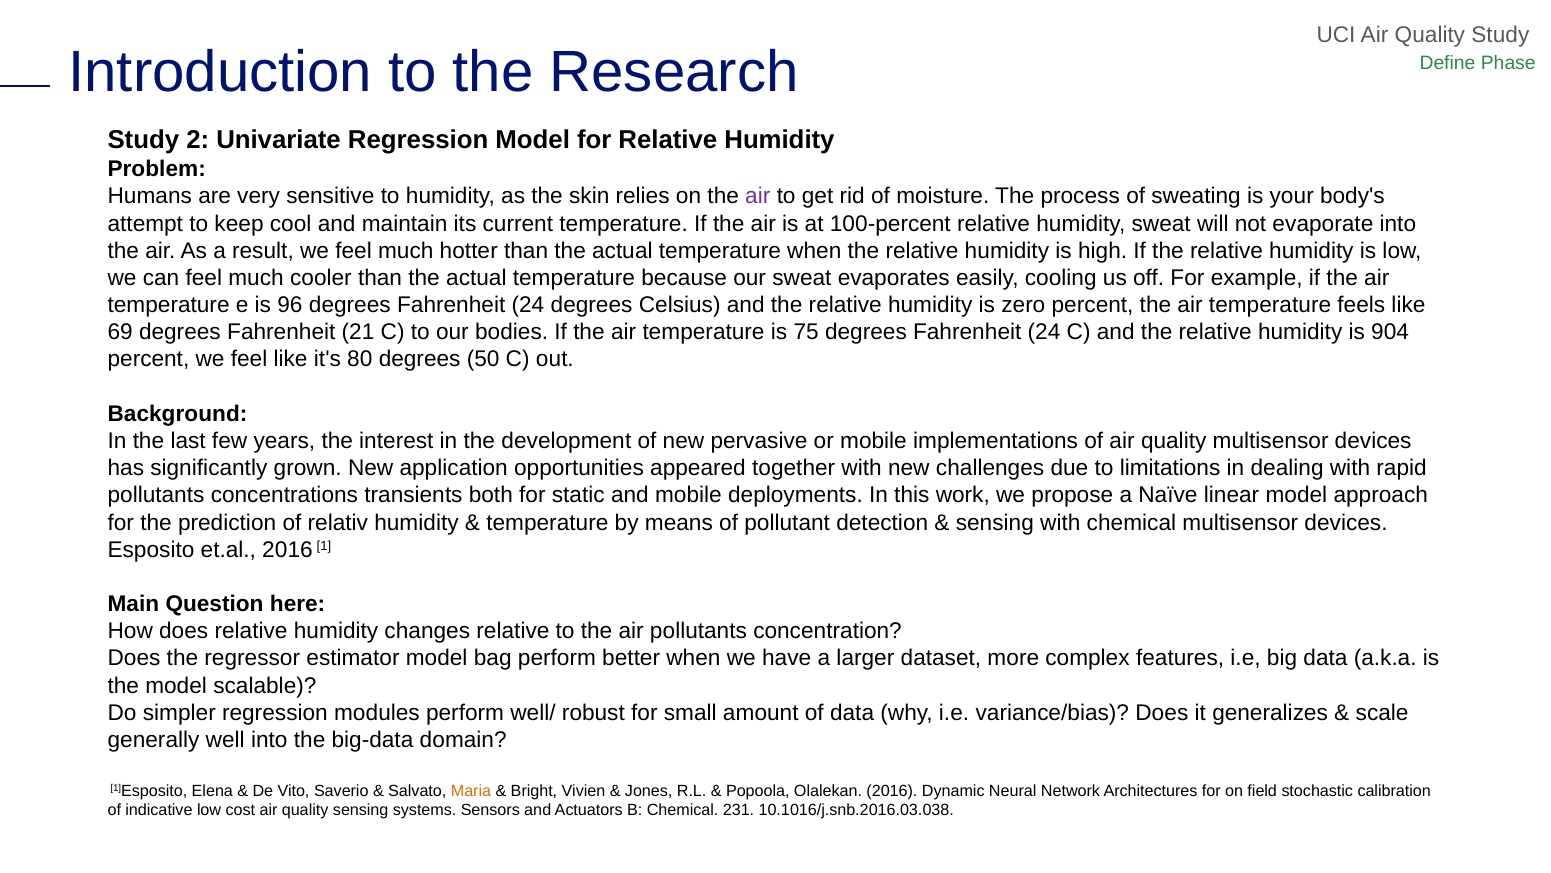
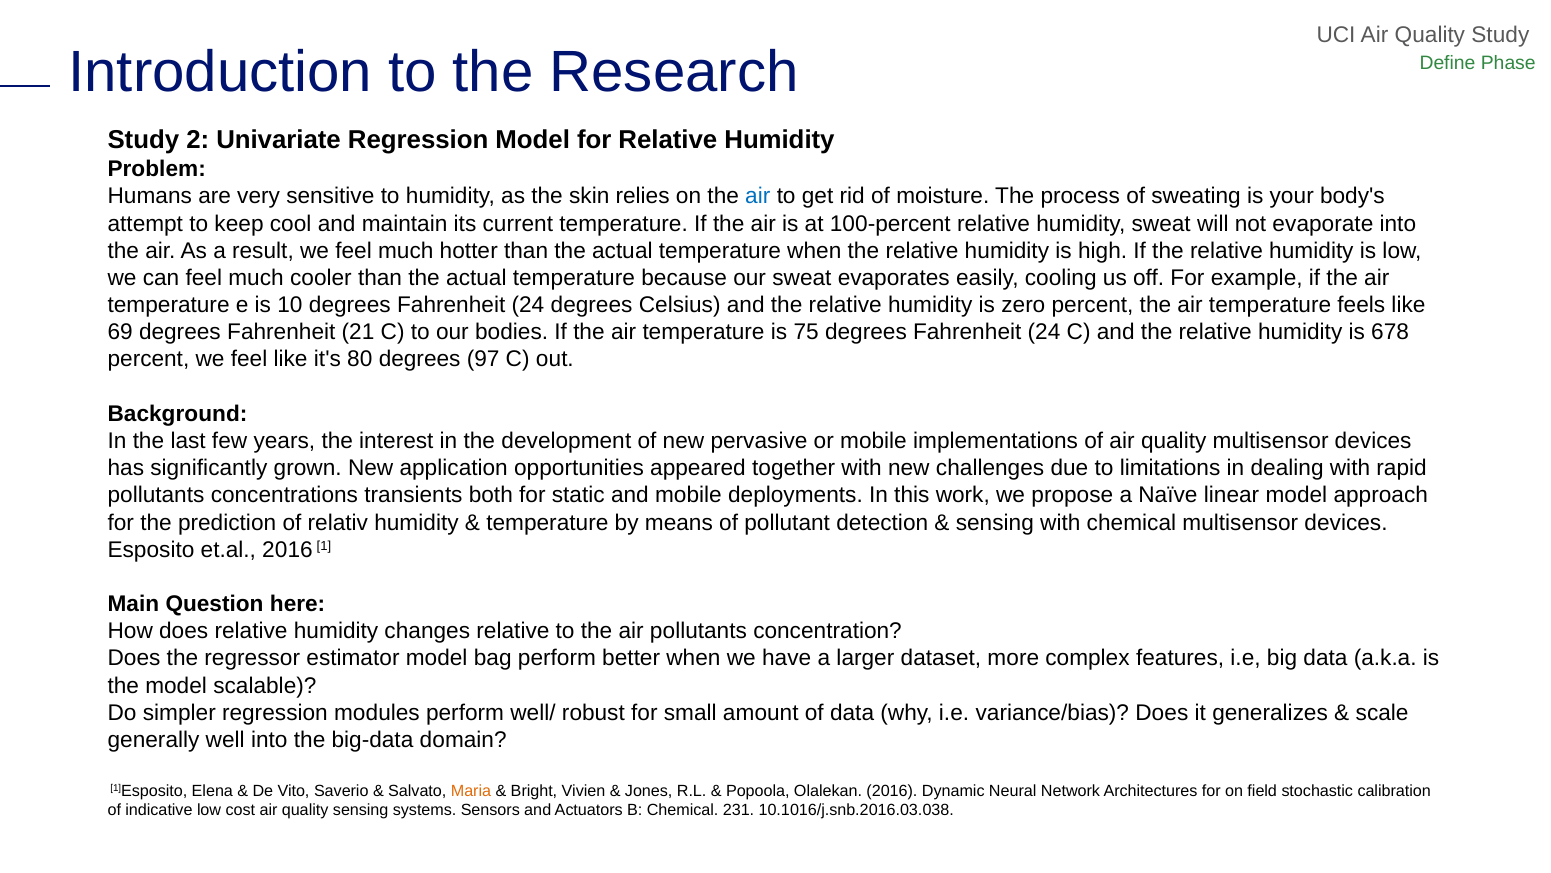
air colour: purple -> blue (758, 196)
96: 96 -> 10 (290, 305)
904: 904 -> 678 (1390, 332)
50: 50 -> 97 (483, 359)
